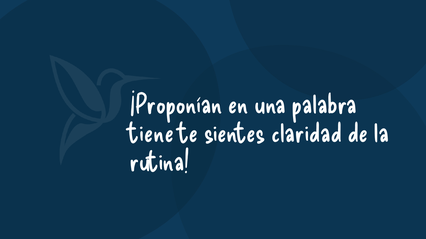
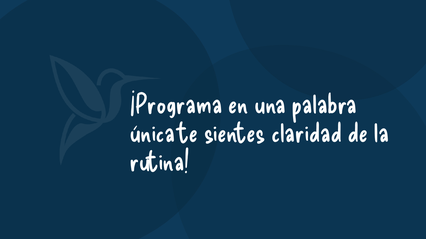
¡Proponían: ¡Proponían -> ¡Programa (176, 105)
tiene: tiene -> única (152, 134)
